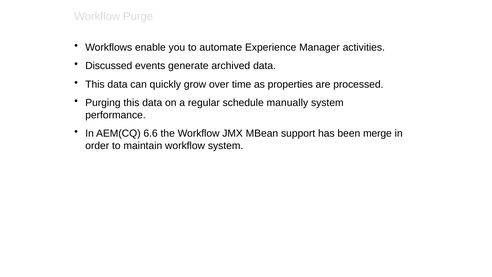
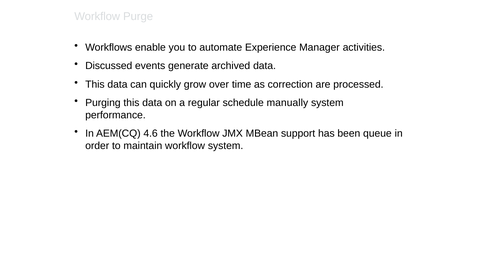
properties: properties -> correction (290, 84)
6.6: 6.6 -> 4.6 (151, 133)
merge: merge -> queue (377, 133)
